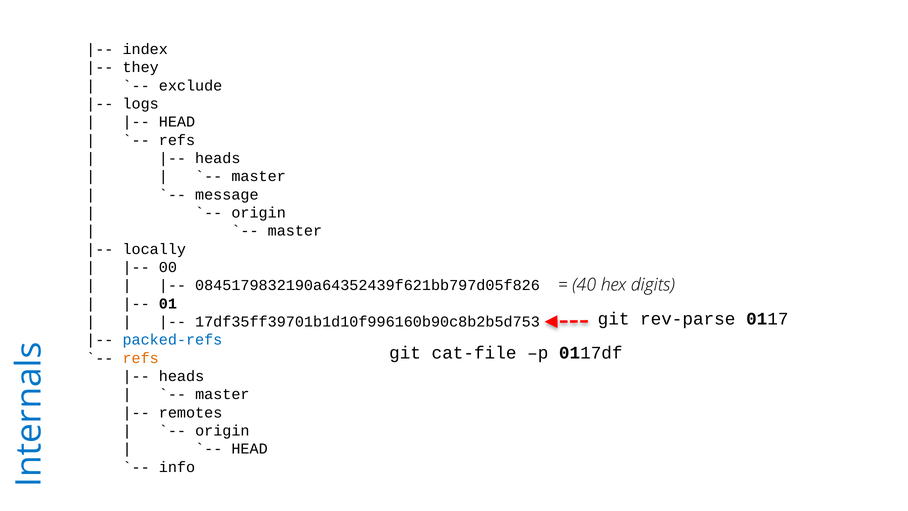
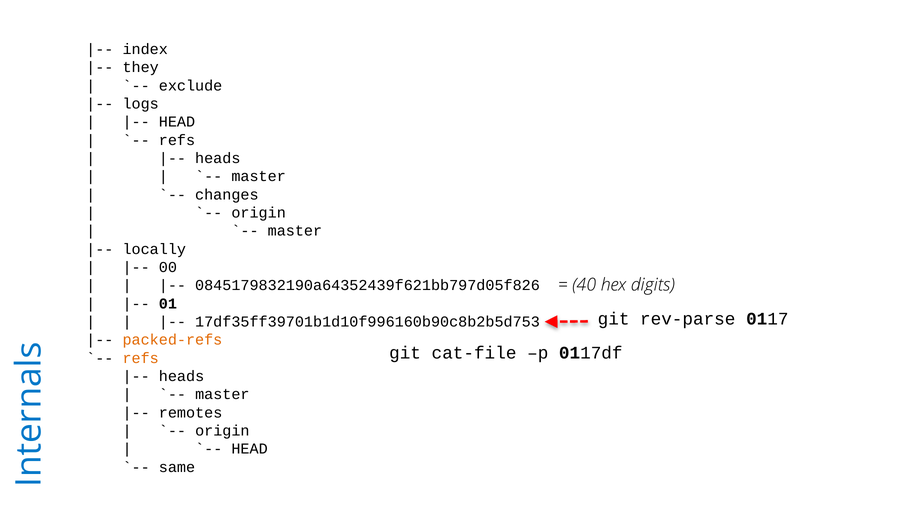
message: message -> changes (227, 195)
packed-refs colour: blue -> orange (172, 340)
info: info -> same (177, 467)
